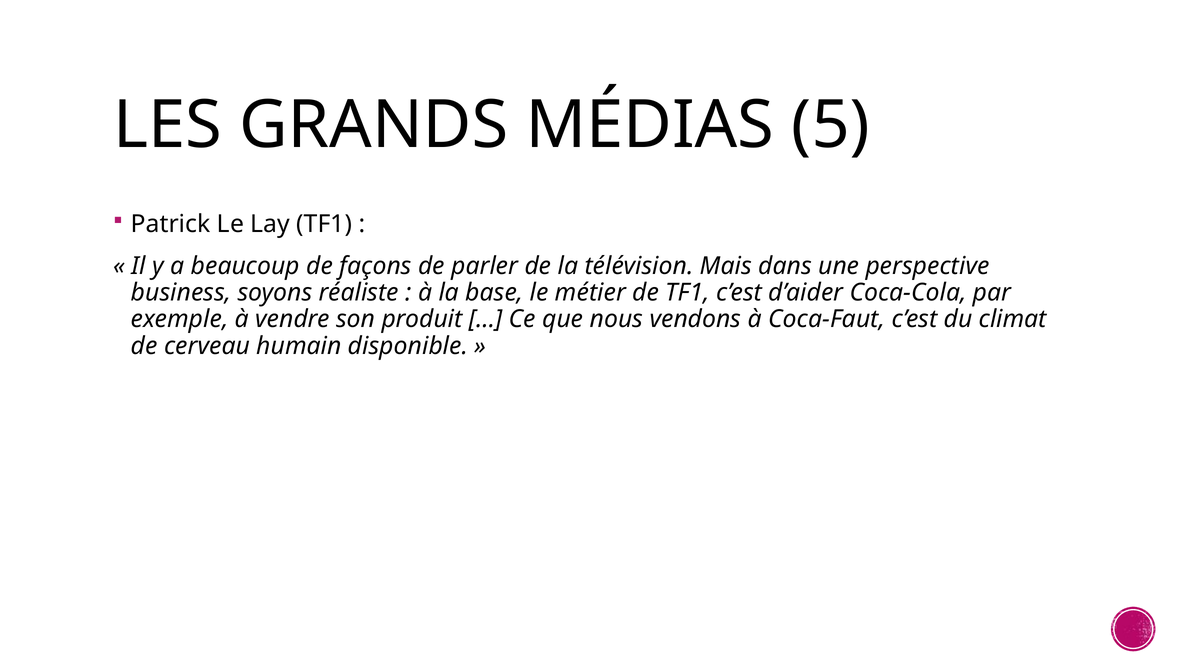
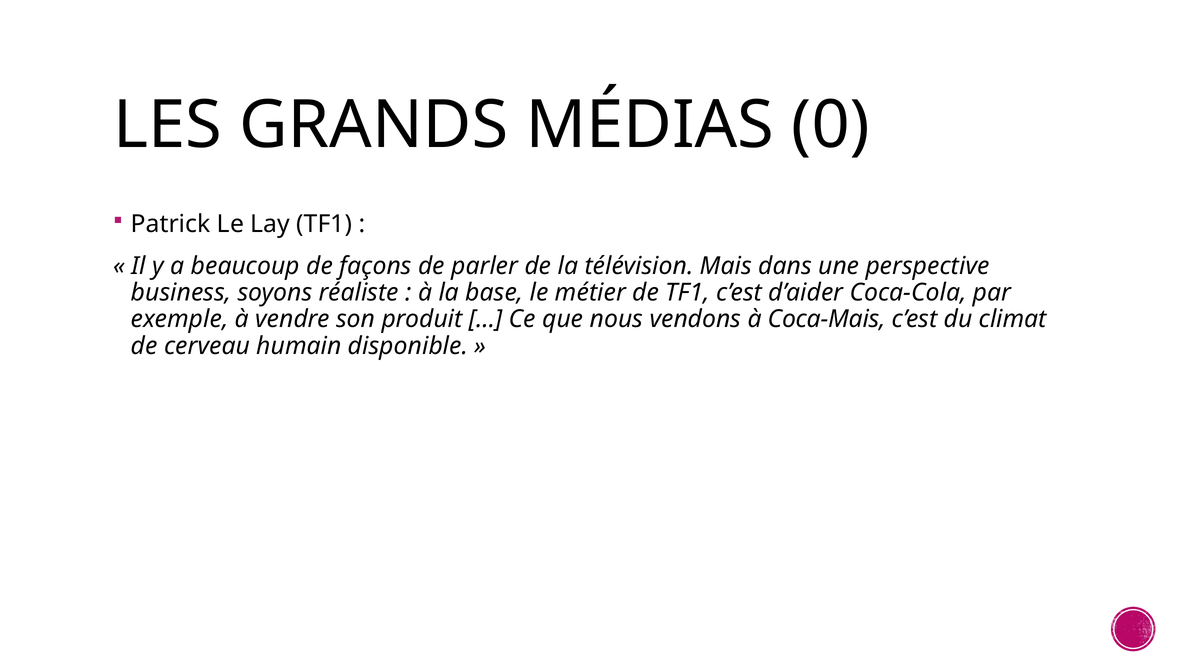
5: 5 -> 0 (831, 125)
Coca-Faut: Coca-Faut -> Coca-Mais (827, 319)
